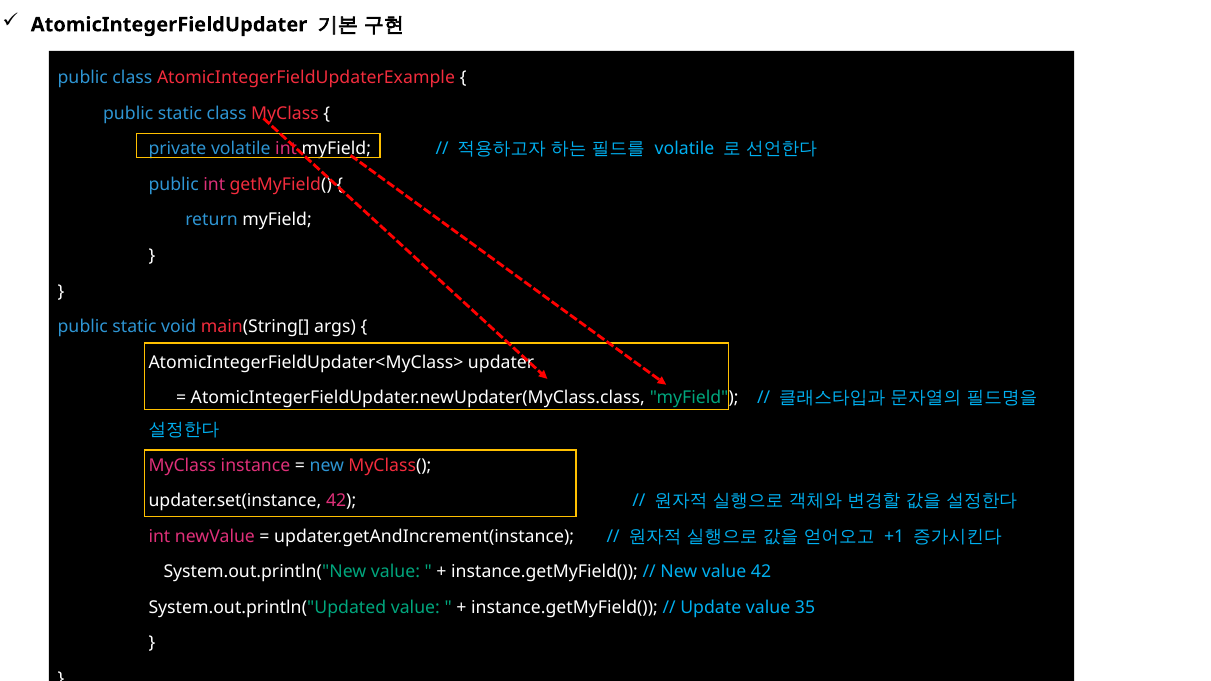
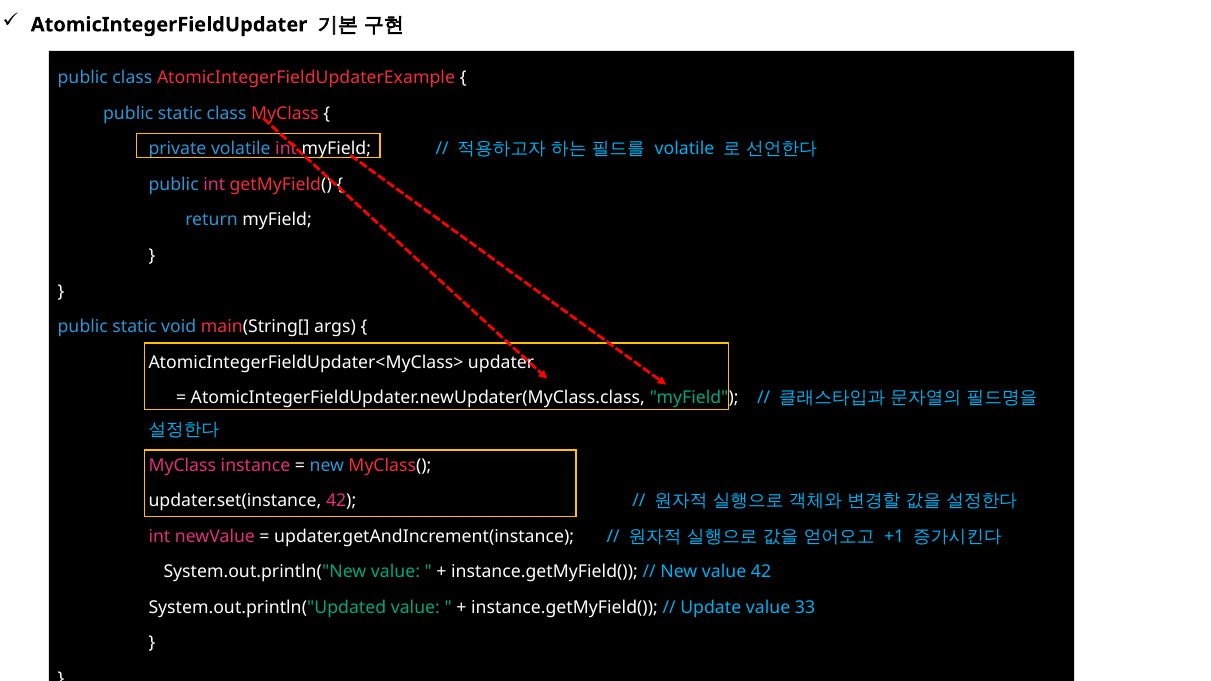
35: 35 -> 33 (805, 608)
